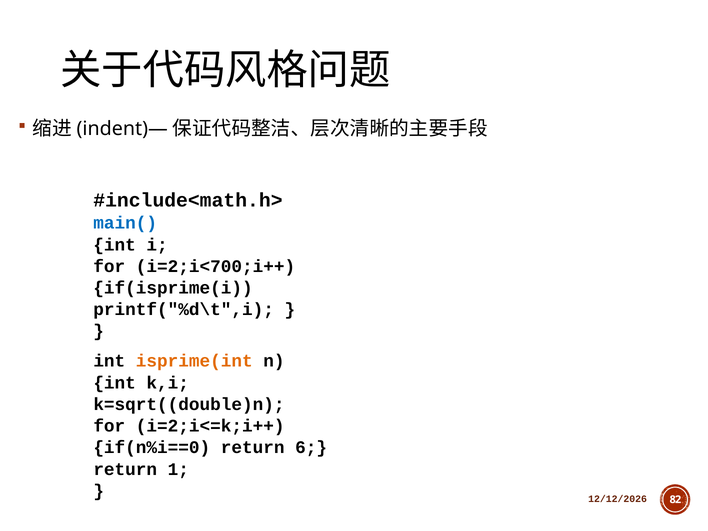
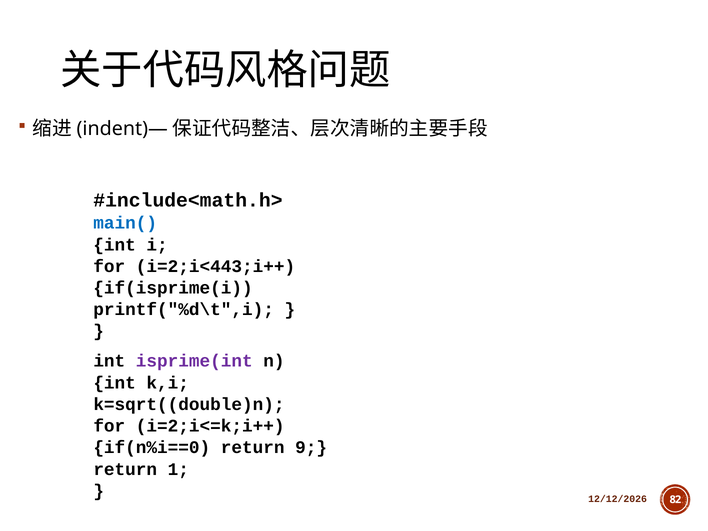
i=2;i<700;i++: i=2;i<700;i++ -> i=2;i<443;i++ (215, 266)
isprime(int colour: orange -> purple (194, 361)
6: 6 -> 9 (311, 448)
